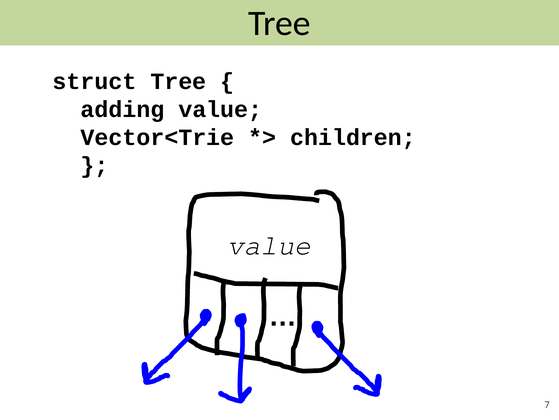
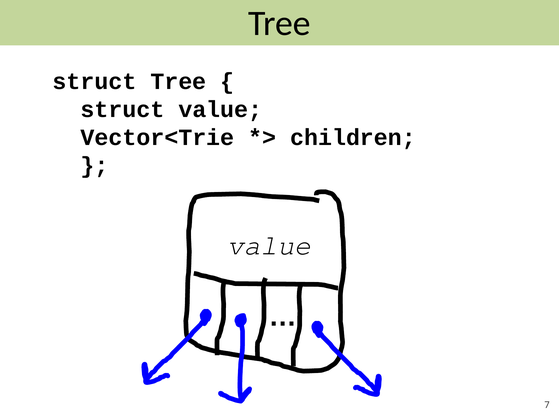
adding: adding -> struct (122, 109)
